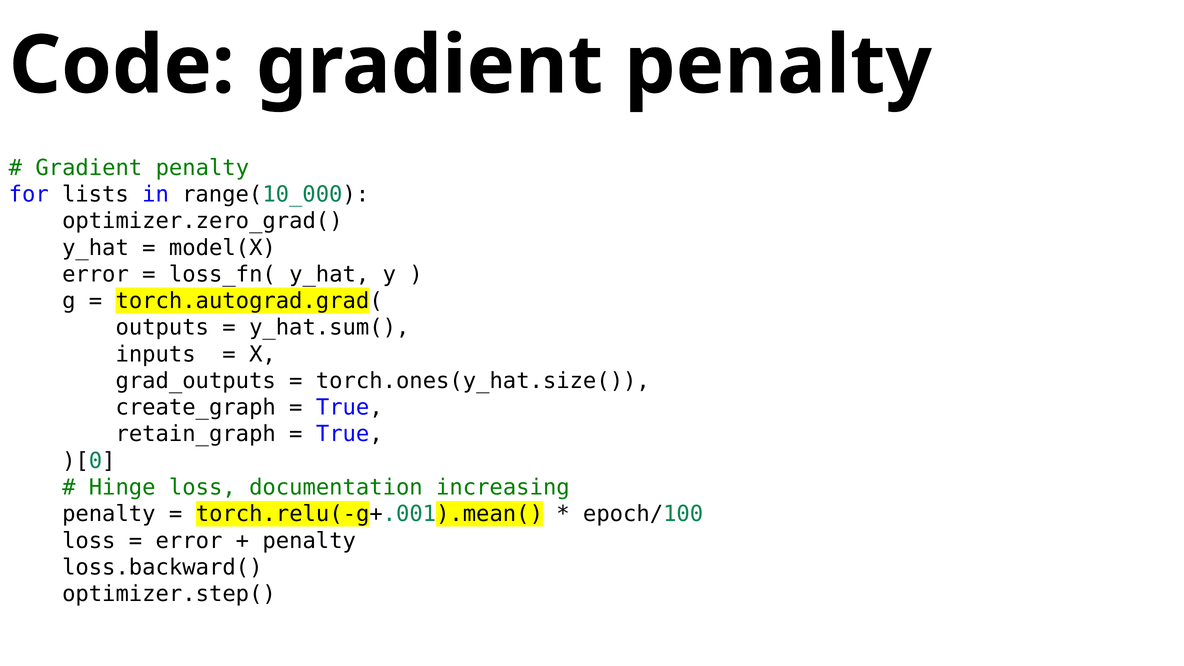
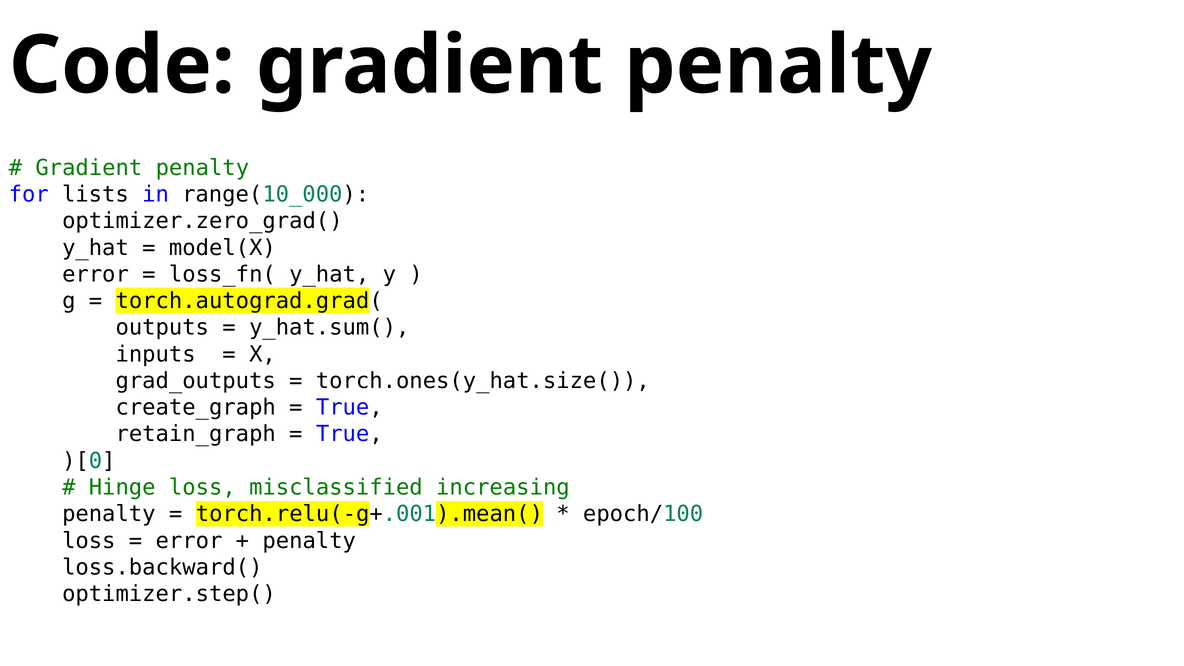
documentation: documentation -> misclassified (336, 487)
